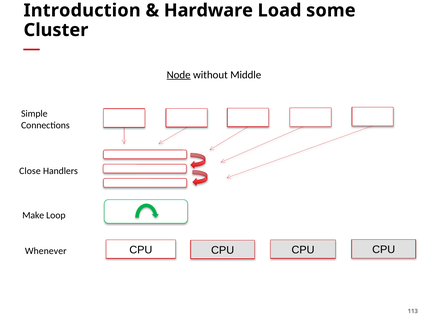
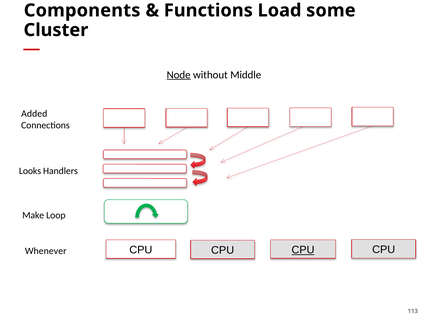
Introduction: Introduction -> Components (82, 10)
Hardware: Hardware -> Functions (208, 10)
Simple: Simple -> Added (34, 114)
Close: Close -> Looks (30, 171)
CPU underline: none -> present (303, 250)
